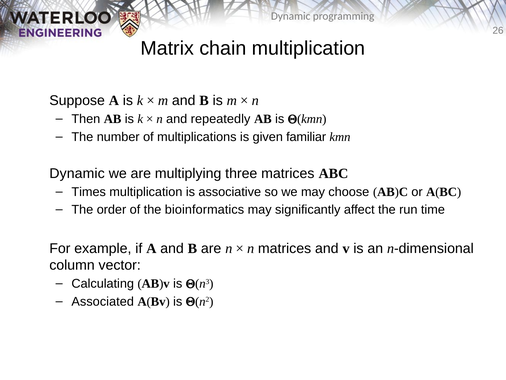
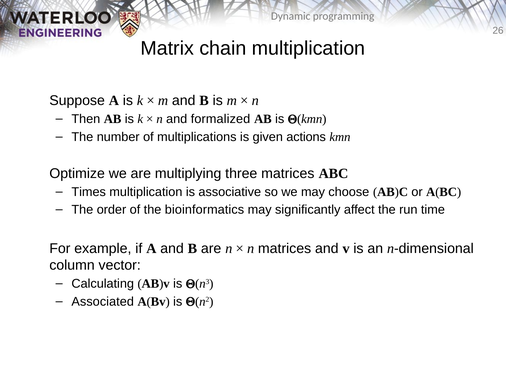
repeatedly: repeatedly -> formalized (221, 119)
familiar: familiar -> actions (306, 137)
Dynamic: Dynamic -> Optimize (77, 173)
